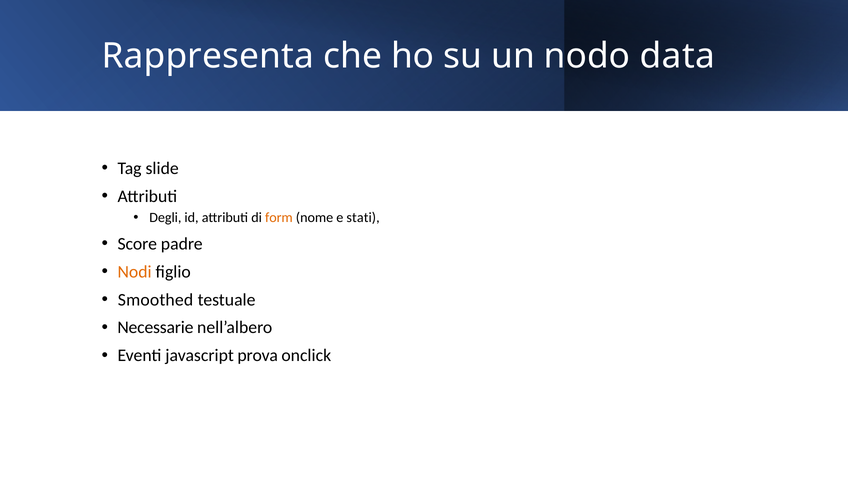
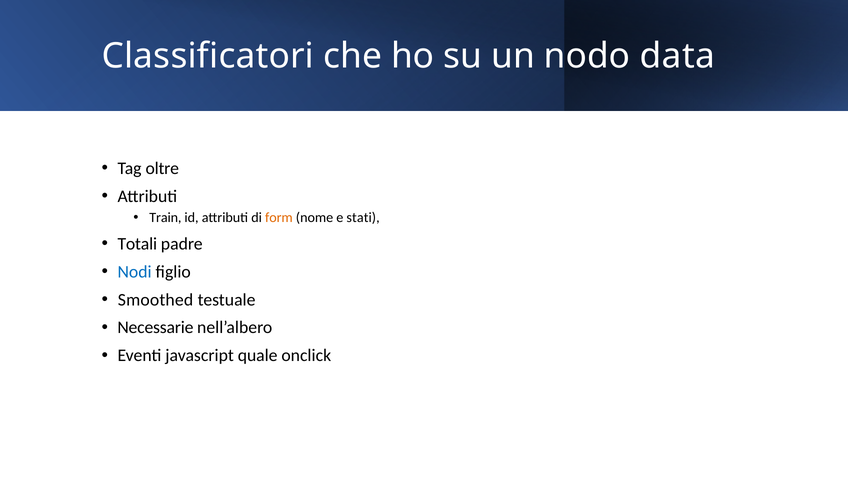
Rappresenta: Rappresenta -> Classificatori (208, 56)
slide: slide -> oltre (162, 168)
Degli: Degli -> Train (165, 218)
Score: Score -> Totali (137, 244)
Nodi colour: orange -> blue (135, 272)
prova: prova -> quale (258, 356)
